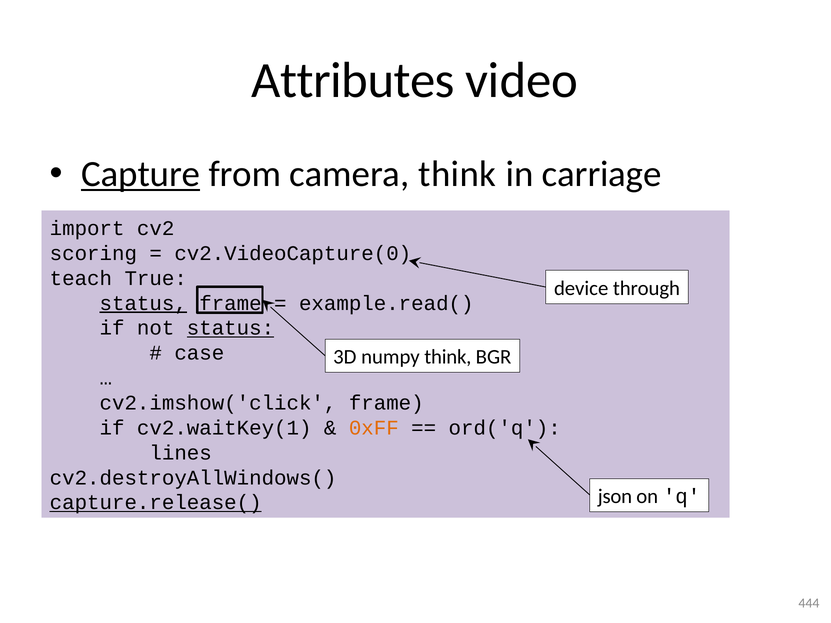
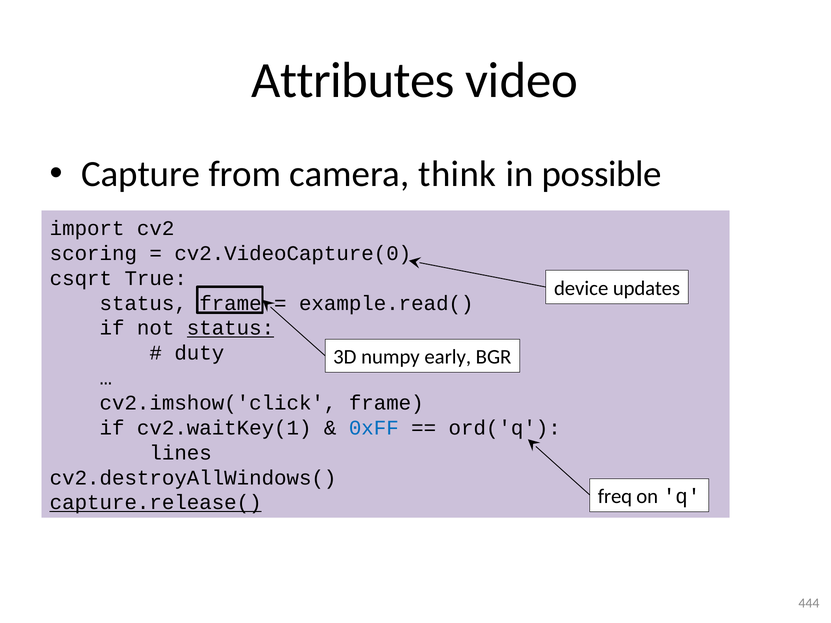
Capture underline: present -> none (141, 174)
carriage: carriage -> possible (602, 174)
teach: teach -> csqrt (81, 278)
through: through -> updates (647, 289)
status underline: present -> none (143, 303)
case: case -> duty (199, 353)
numpy think: think -> early (448, 357)
0xFF colour: orange -> blue (374, 428)
json: json -> freq (615, 497)
